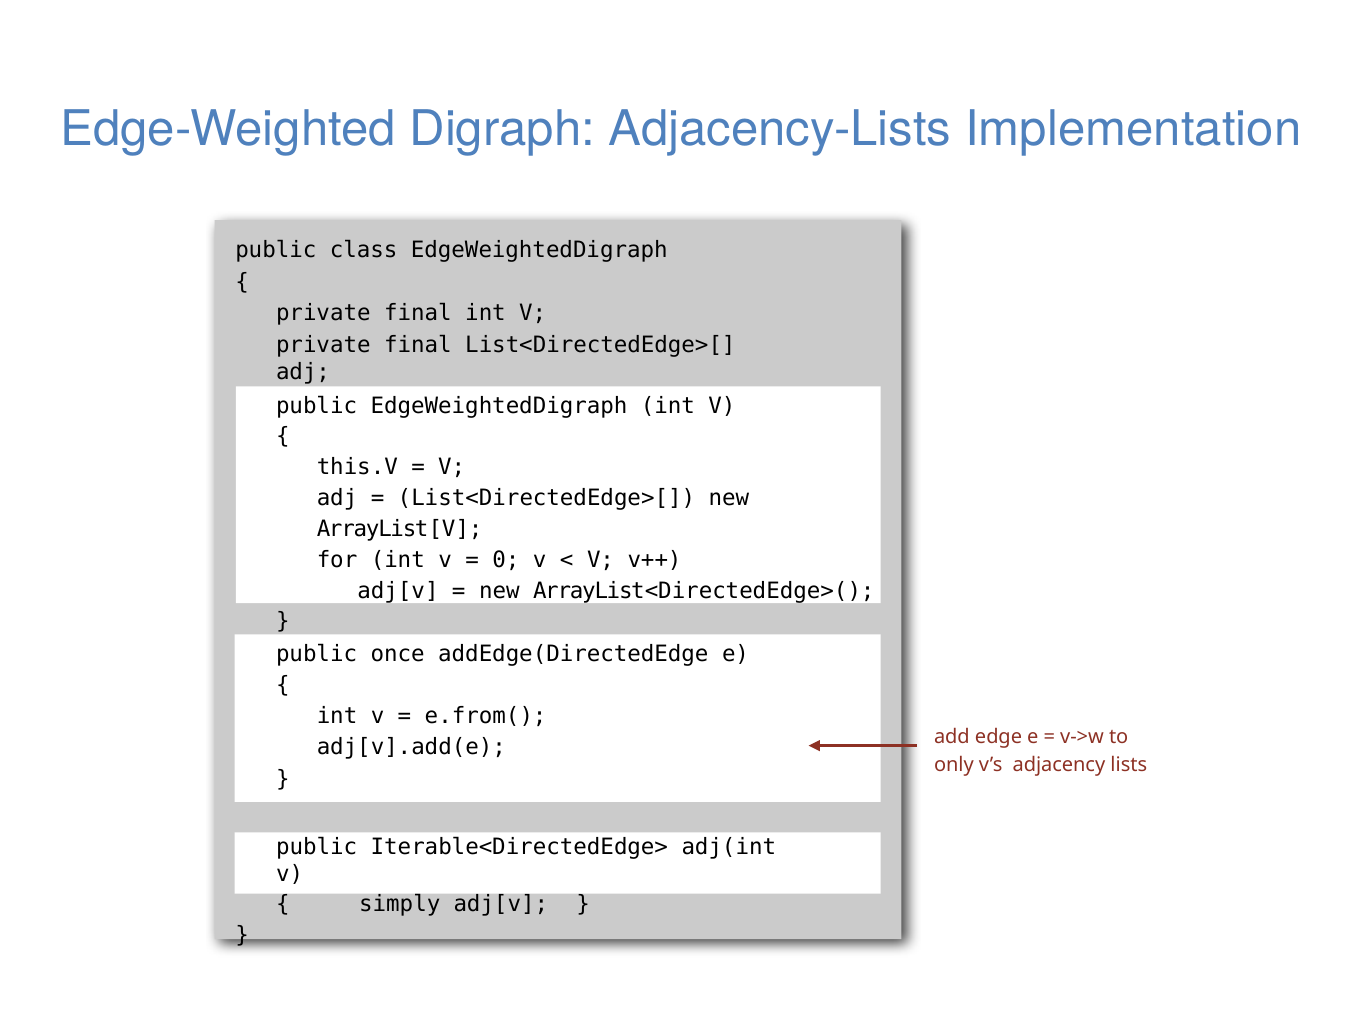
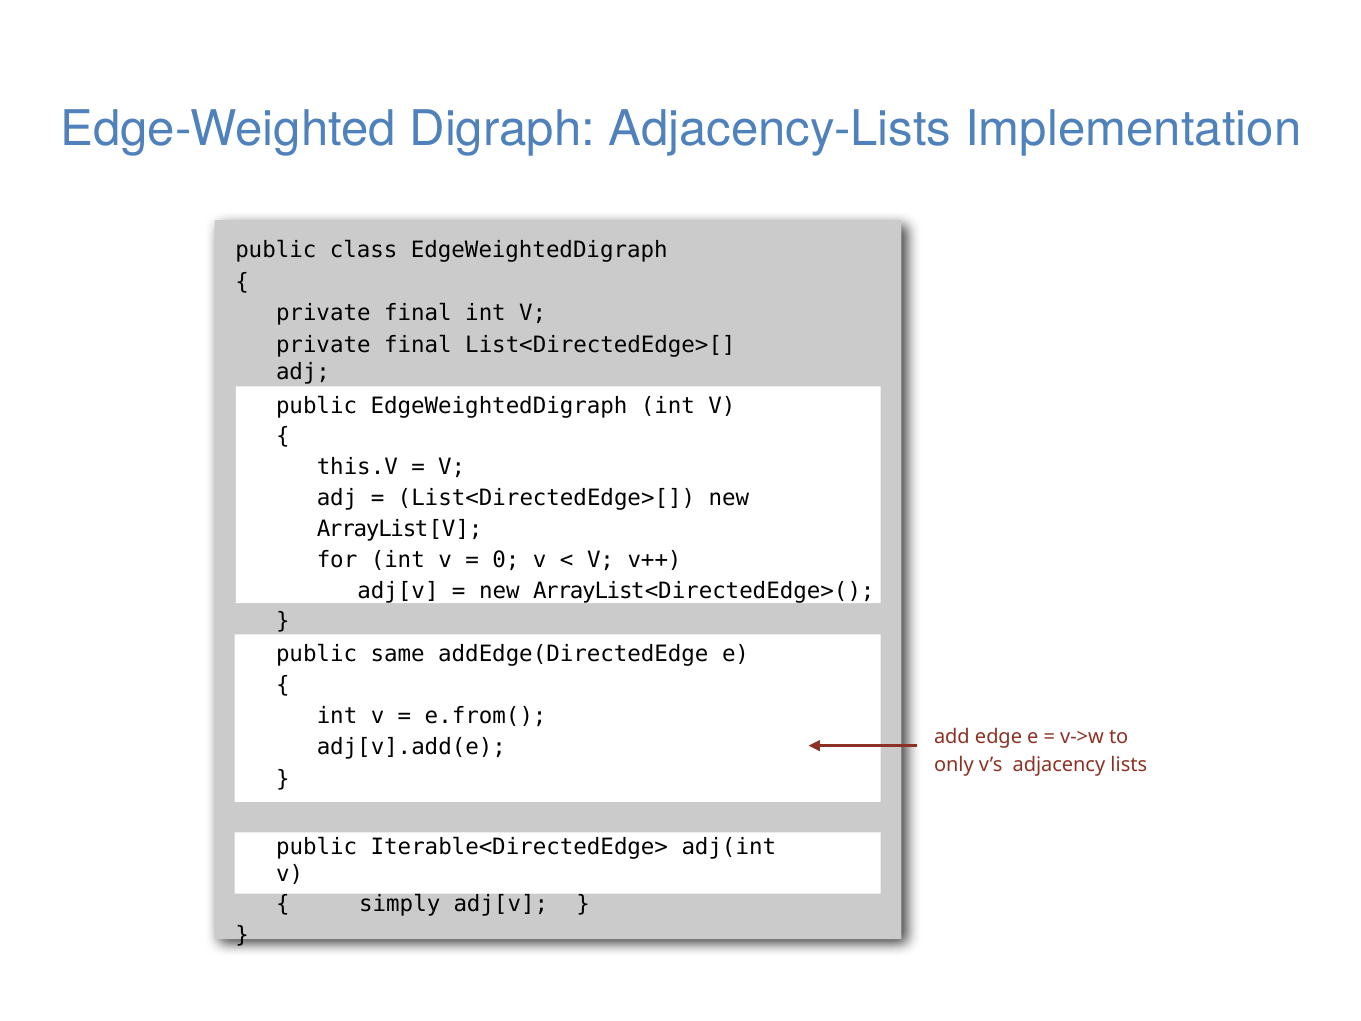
once: once -> same (398, 654)
